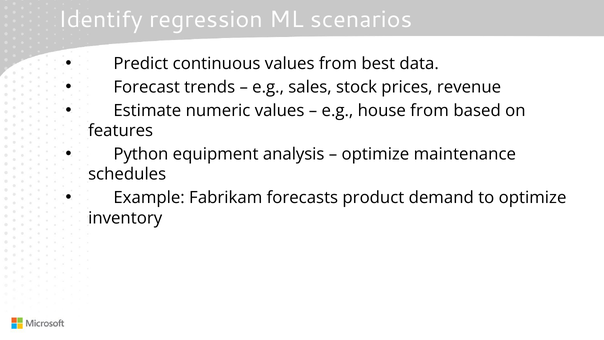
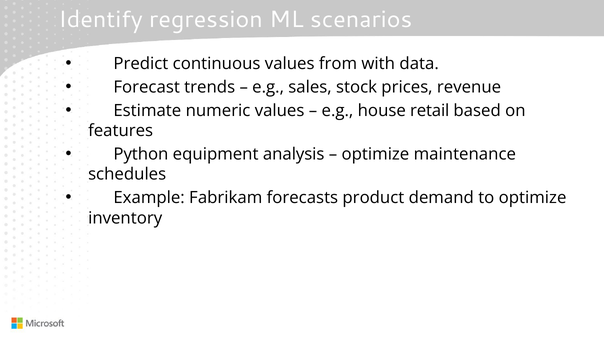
best: best -> with (378, 63)
house from: from -> retail (430, 110)
